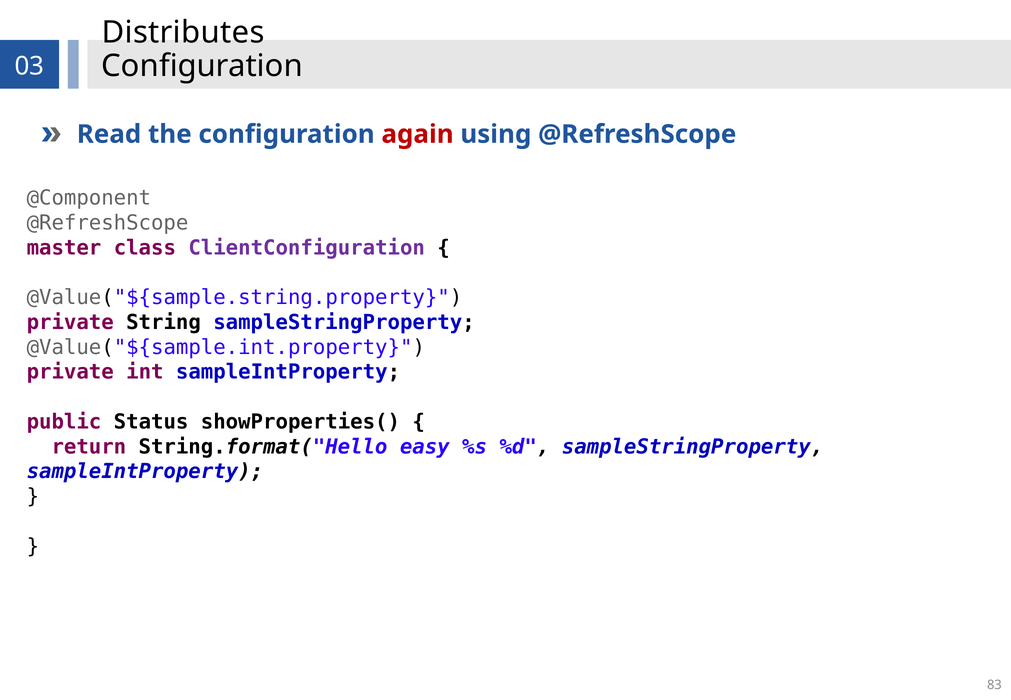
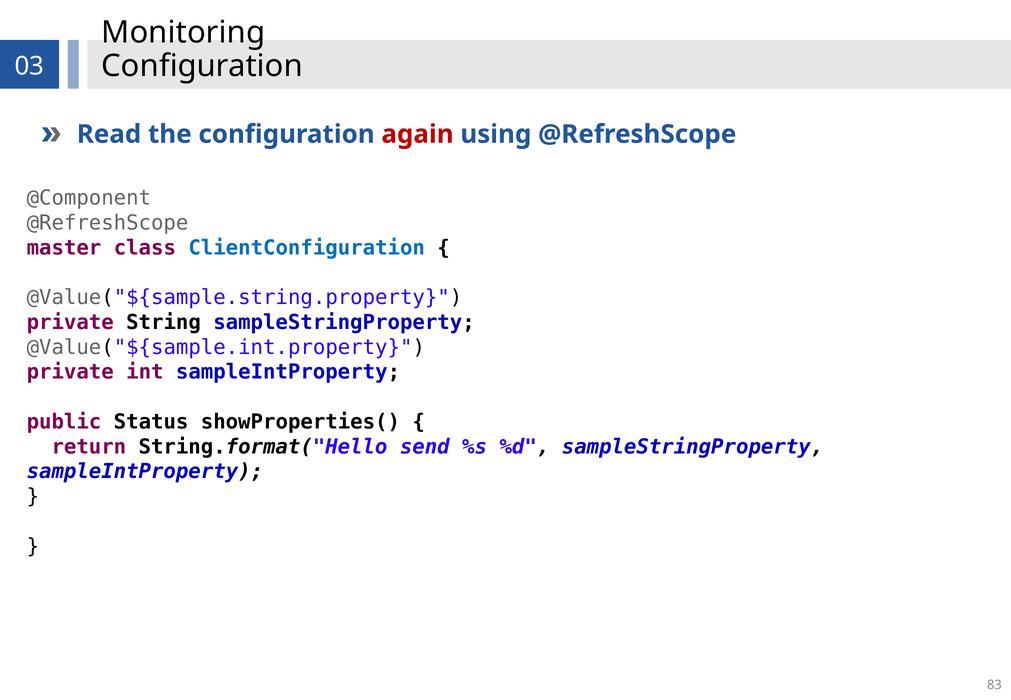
Distributes: Distributes -> Monitoring (183, 32)
ClientConfiguration colour: purple -> blue (307, 248)
easy: easy -> send (425, 447)
